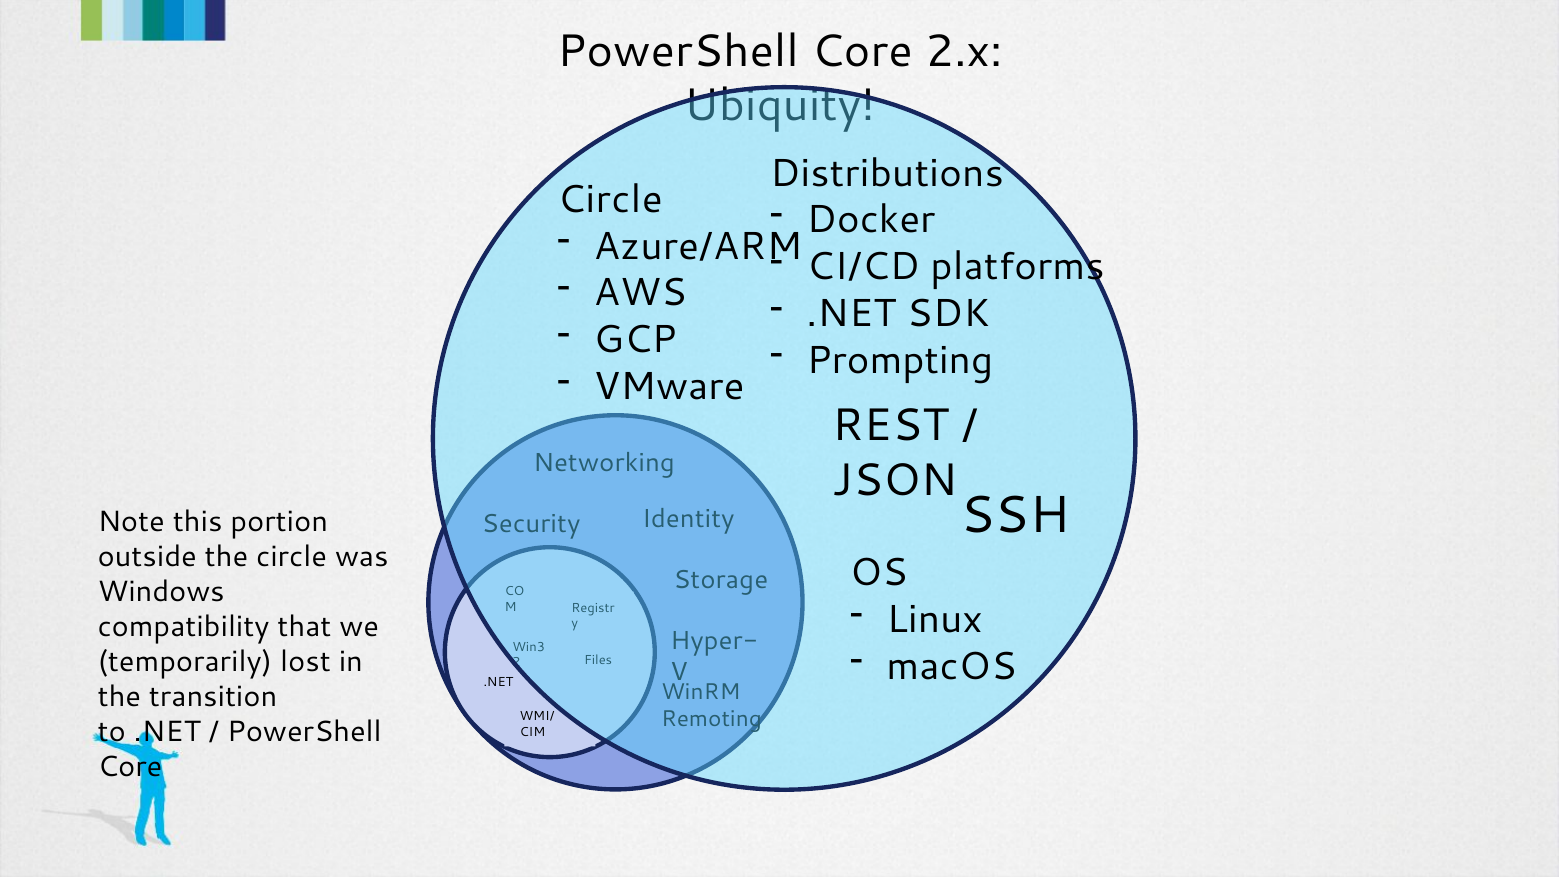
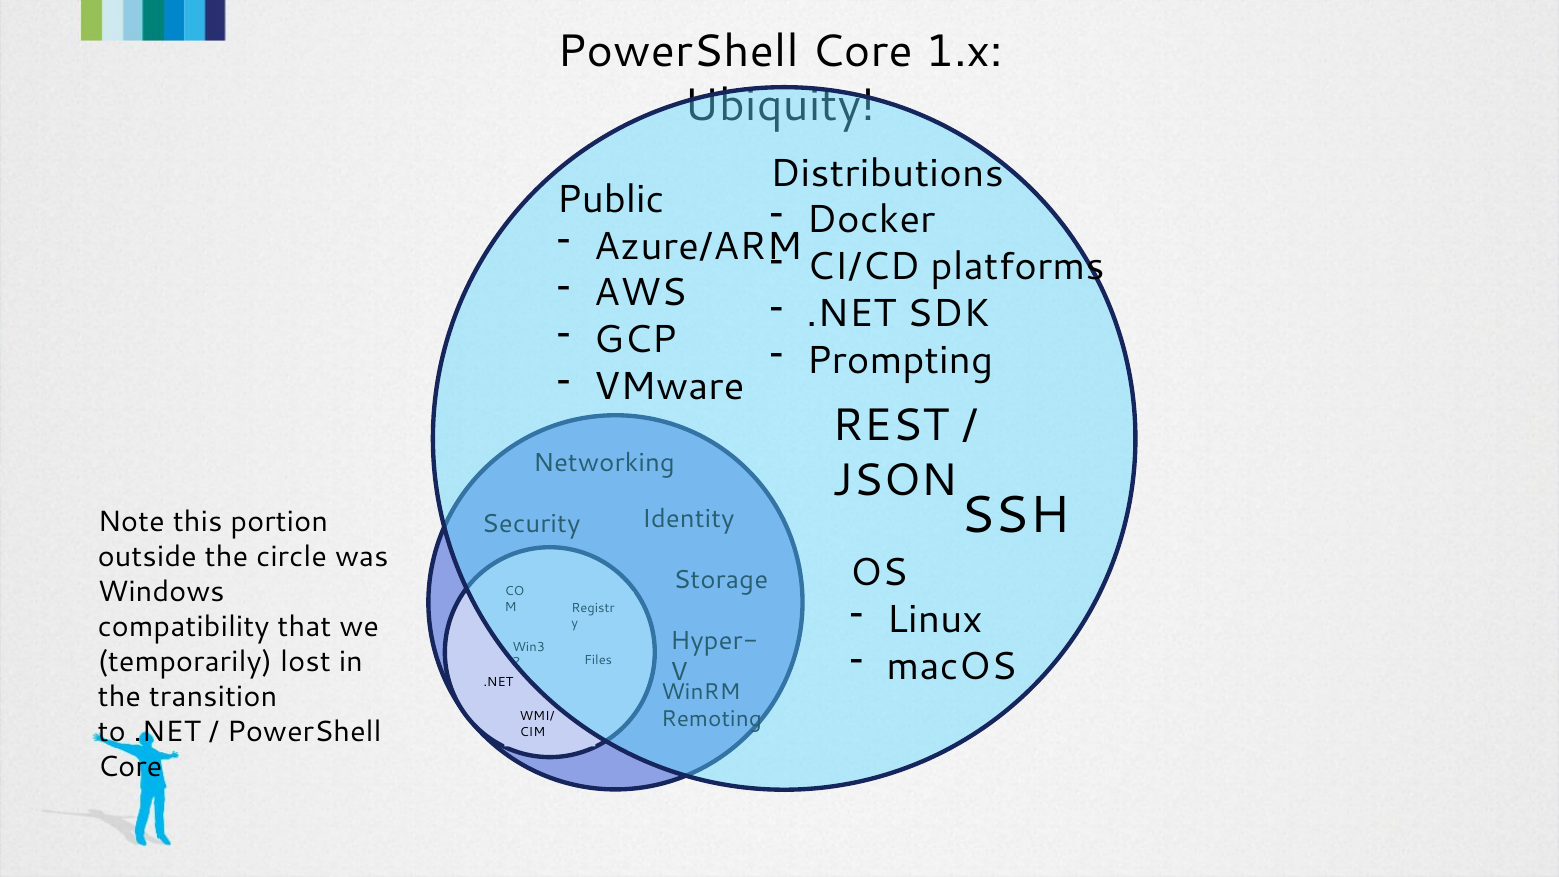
2.x: 2.x -> 1.x (964, 51)
Circle: Circle -> Public (610, 200)
